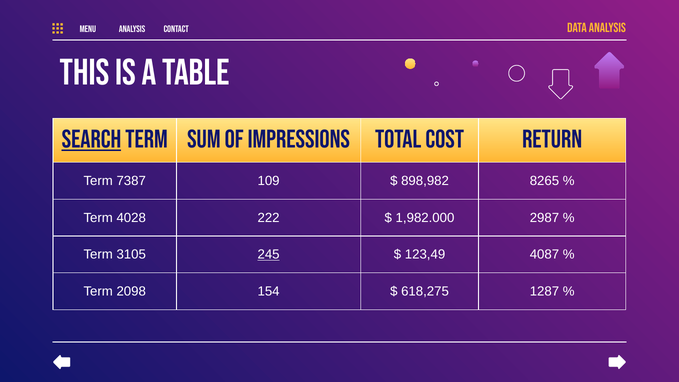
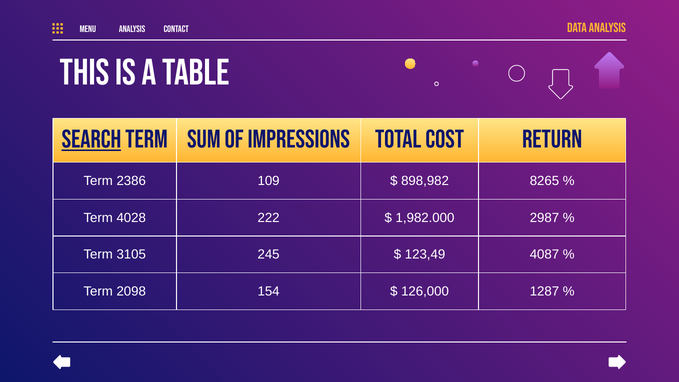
7387: 7387 -> 2386 (131, 181)
245 underline: present -> none (269, 255)
618,275: 618,275 -> 126,000 (425, 291)
